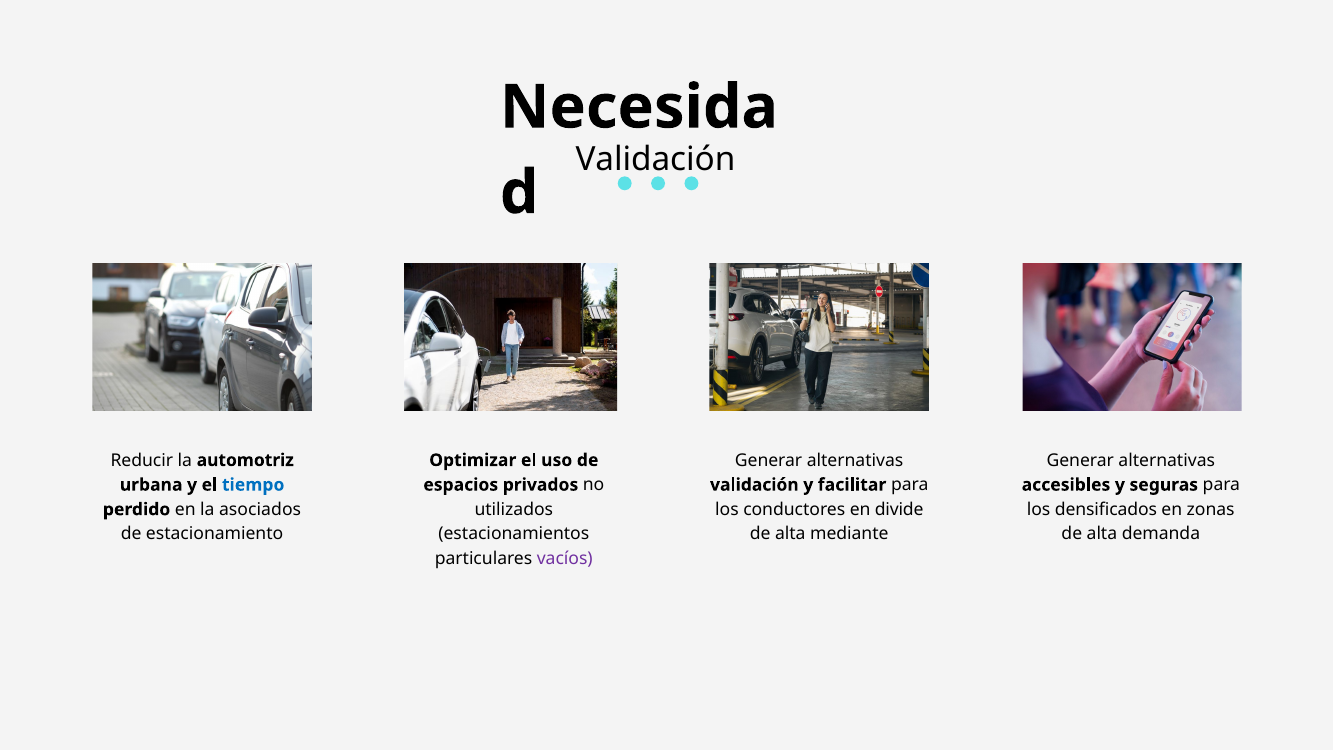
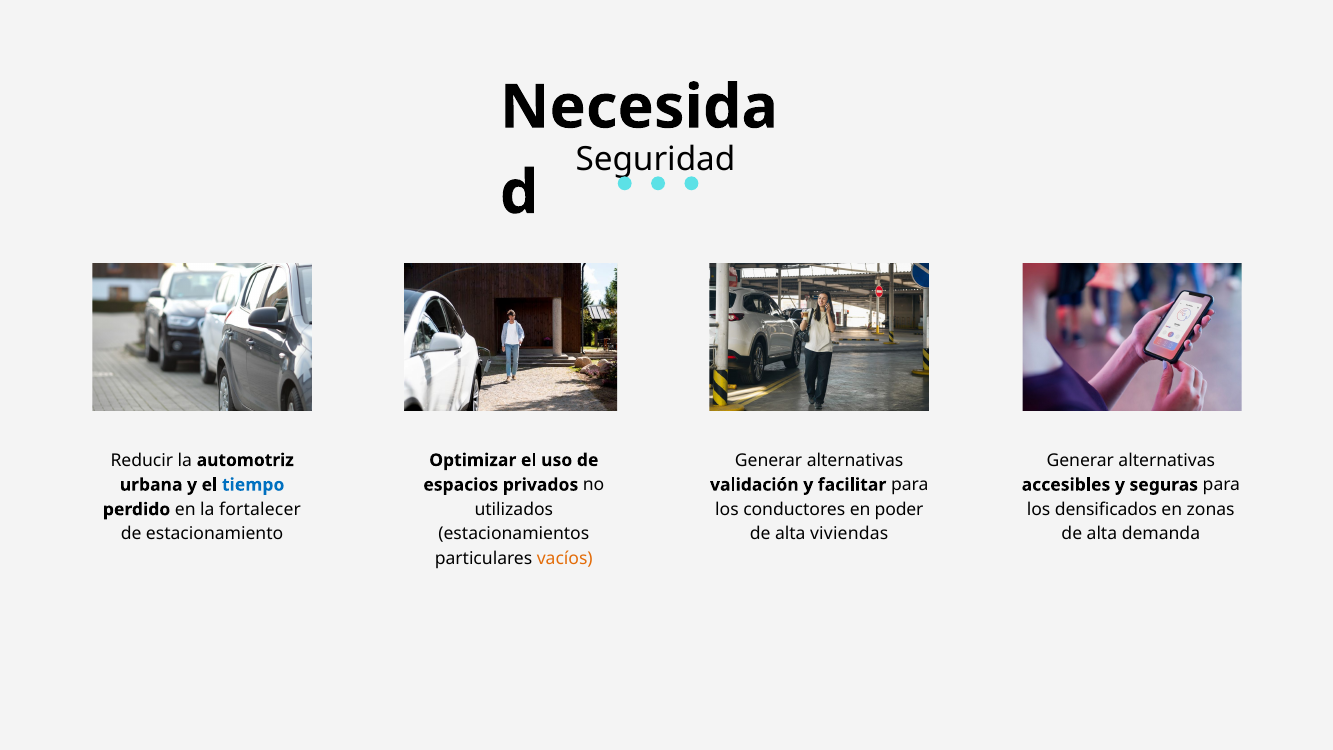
Validación: Validación -> Seguridad (655, 160)
divide: divide -> poder (899, 509)
asociados: asociados -> fortalecer (260, 509)
mediante: mediante -> viviendas (849, 534)
vacíos colour: purple -> orange (565, 559)
